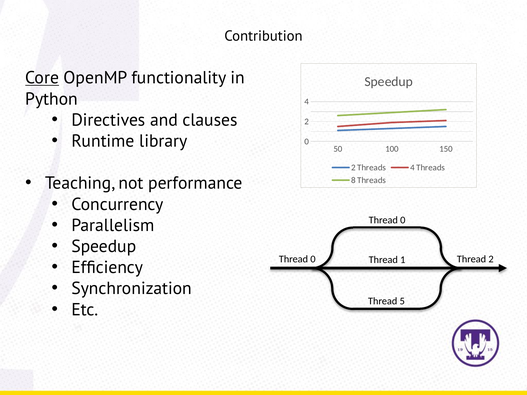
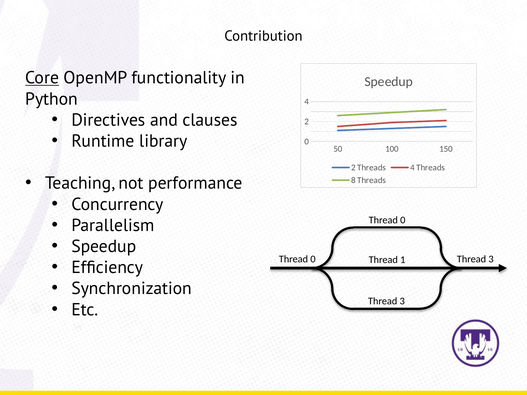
2: 2 -> 3 (491, 259)
5: 5 -> 3 (402, 301)
